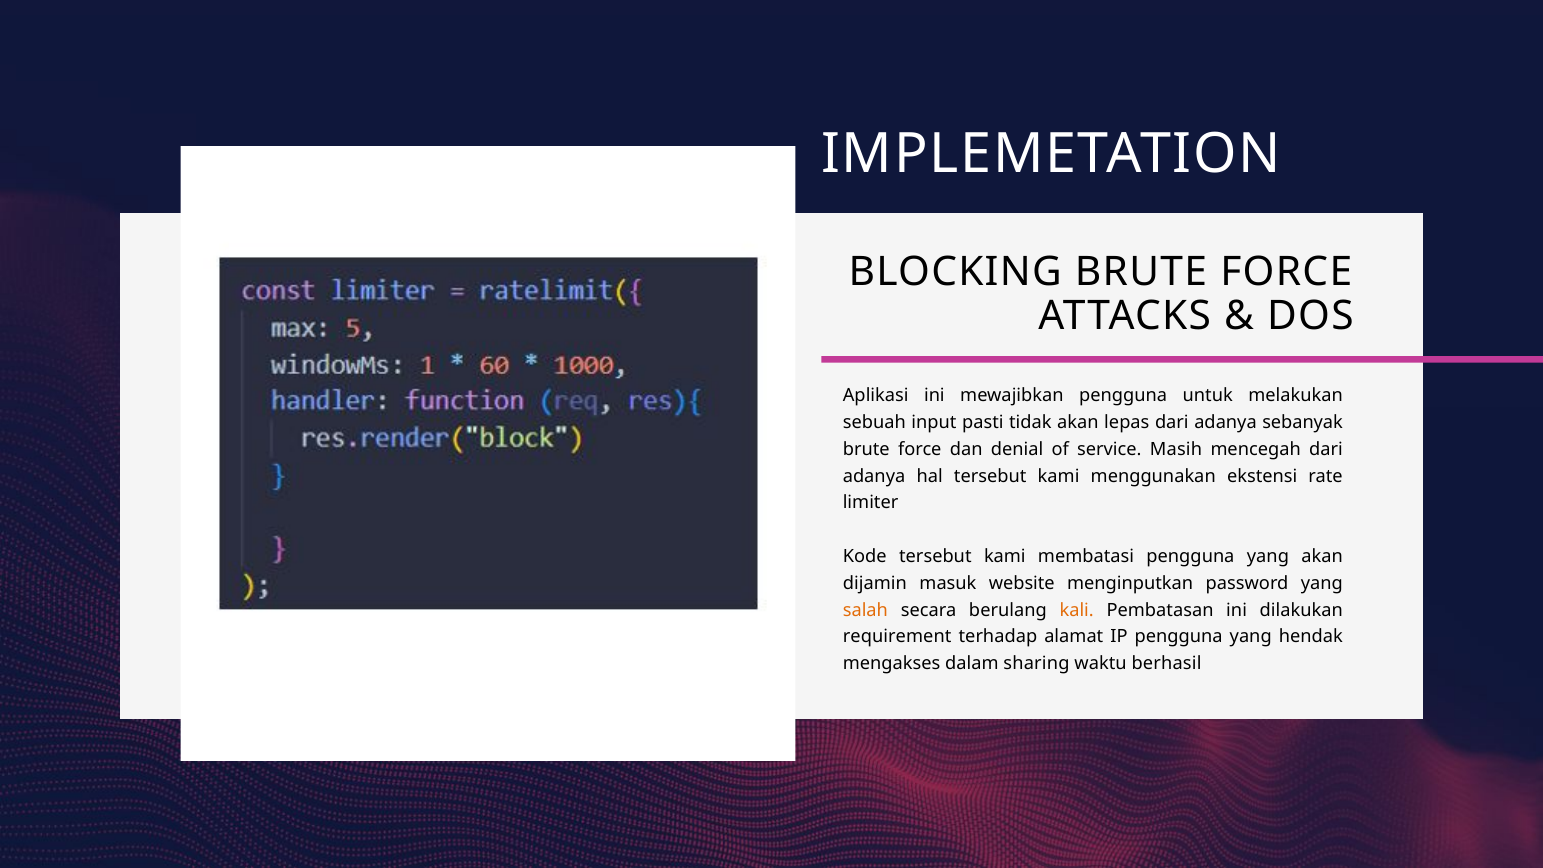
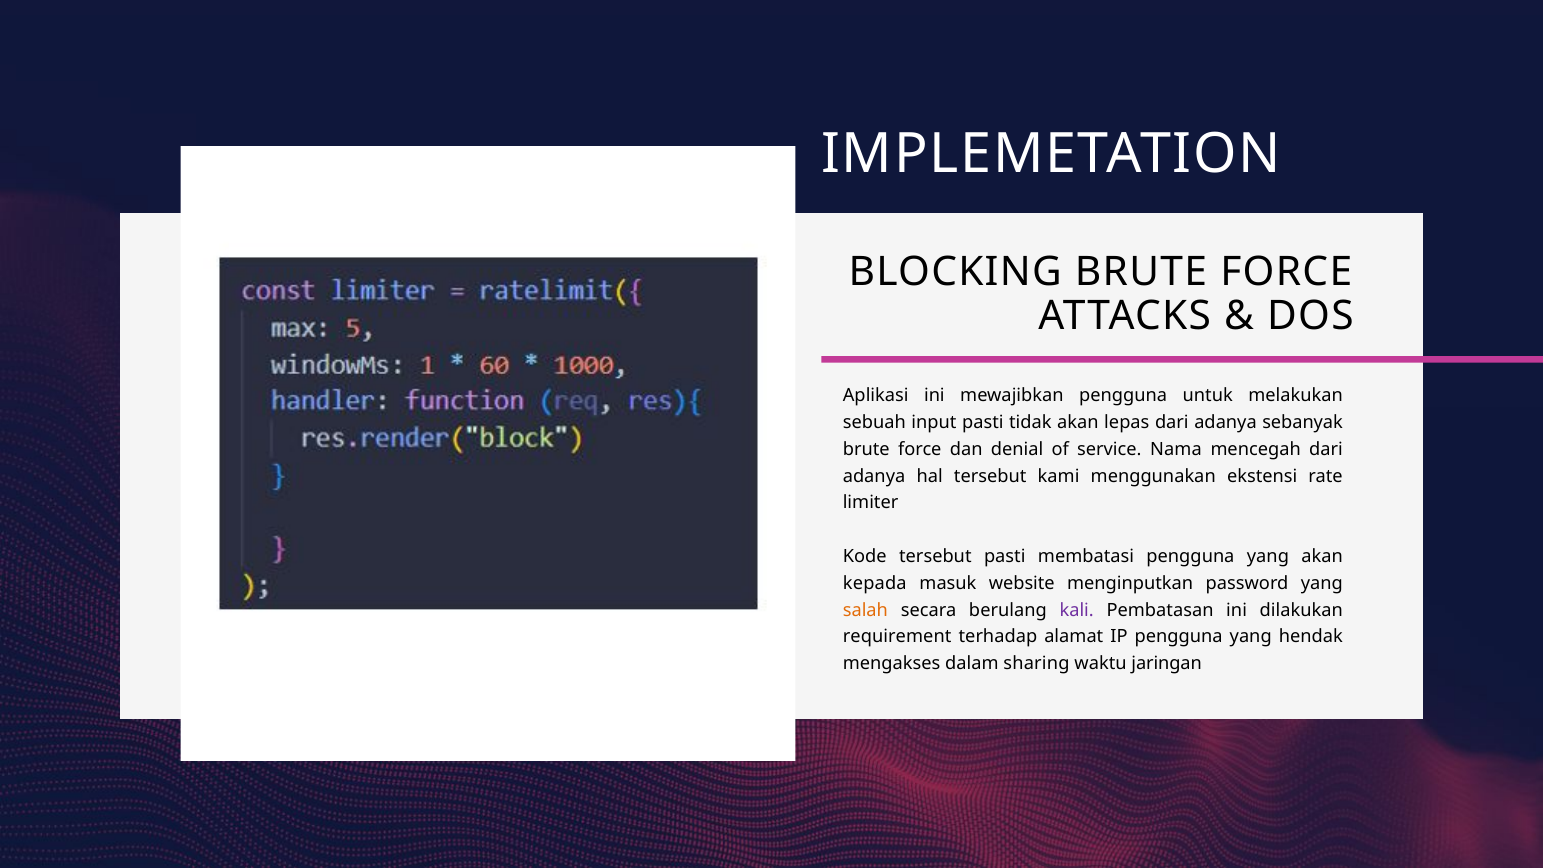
Masih: Masih -> Nama (1176, 449)
Kode tersebut kami: kami -> pasti (1005, 556)
dijamin: dijamin -> kepada (875, 583)
kali colour: orange -> purple (1077, 610)
berhasil: berhasil -> jaringan (1167, 664)
